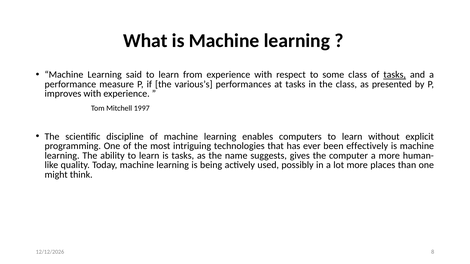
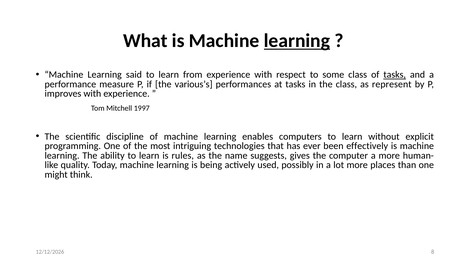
learning underline: none -> present (297, 41)
presented: presented -> represent (392, 84)
is tasks: tasks -> rules (183, 156)
